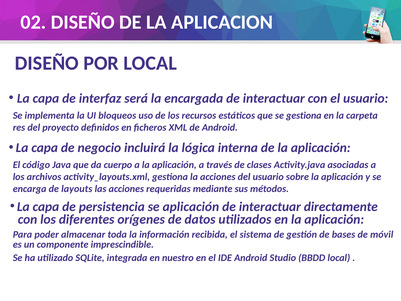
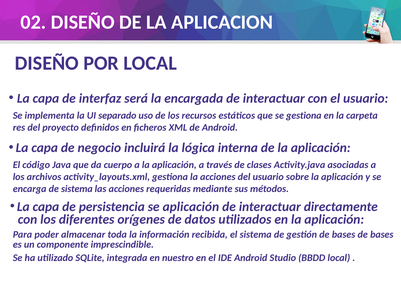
bloqueos: bloqueos -> separado (117, 115)
de layouts: layouts -> sistema (77, 189)
bases de móvil: móvil -> bases (382, 234)
